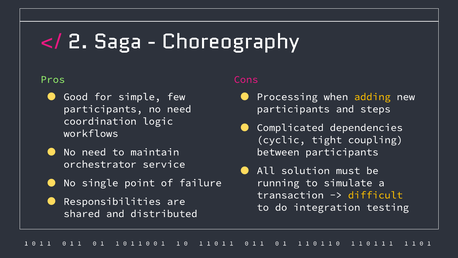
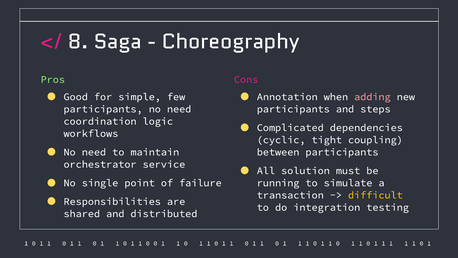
2: 2 -> 8 (78, 42)
Processing: Processing -> Annotation (287, 97)
adding colour: yellow -> pink (372, 97)
